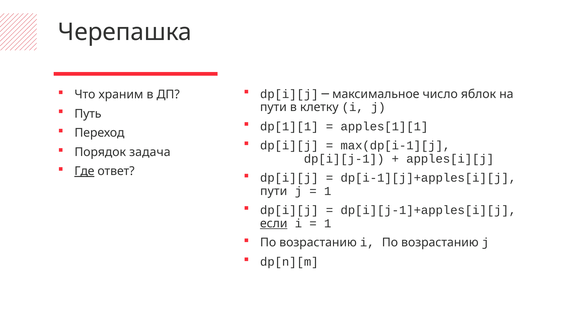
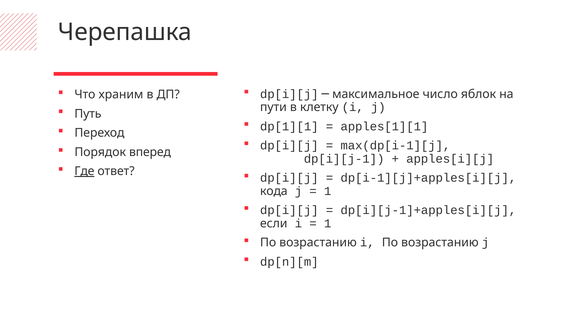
задача: задача -> вперед (150, 152)
пути: пути -> кода (274, 191)
если underline: present -> none (274, 224)
